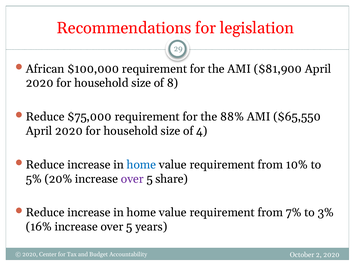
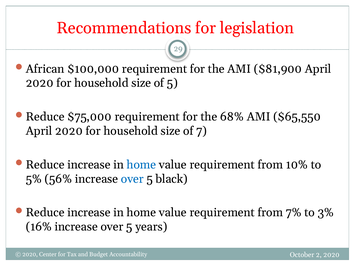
of 8: 8 -> 5 (172, 83)
88%: 88% -> 68% (232, 117)
4: 4 -> 7 (202, 131)
20%: 20% -> 56% (58, 179)
over colour: purple -> blue (132, 179)
share: share -> black (172, 179)
